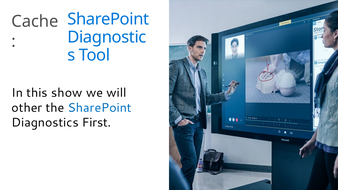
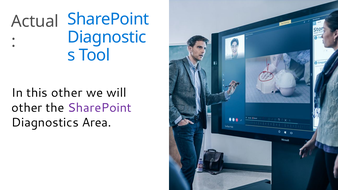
Cache: Cache -> Actual (35, 22)
this show: show -> other (67, 93)
SharePoint colour: blue -> purple (100, 108)
First: First -> Area (97, 123)
